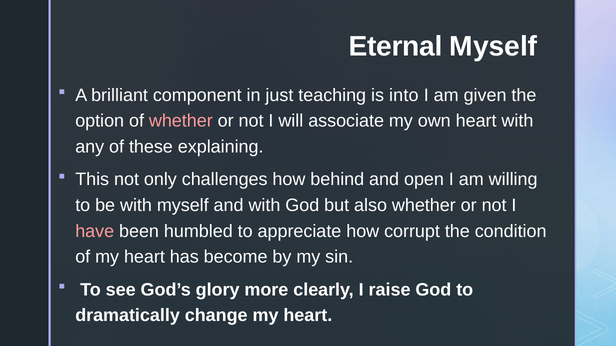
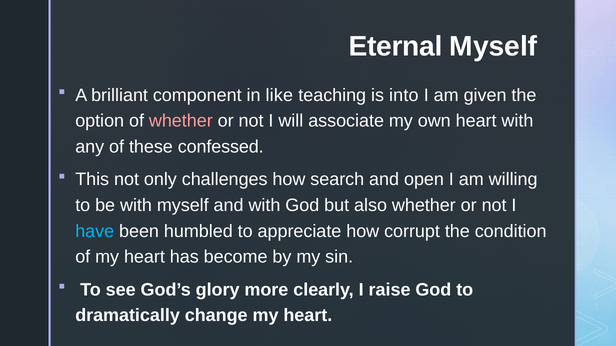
just: just -> like (279, 95)
explaining: explaining -> confessed (221, 147)
behind: behind -> search (337, 180)
have colour: pink -> light blue (95, 231)
